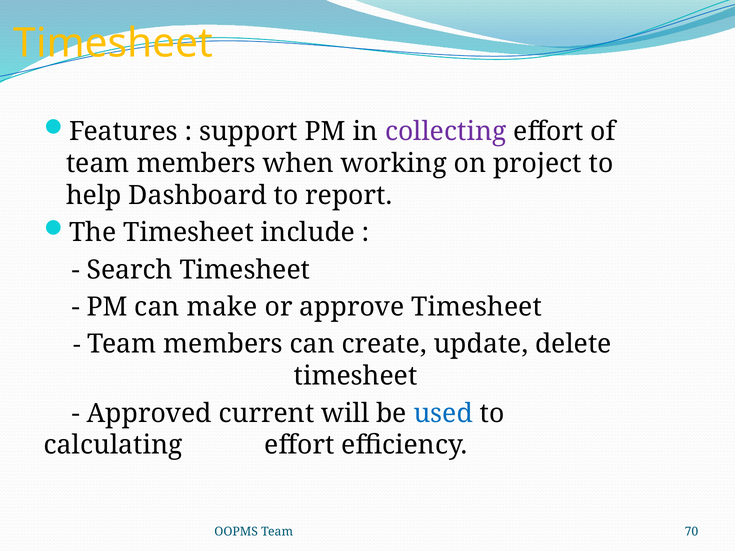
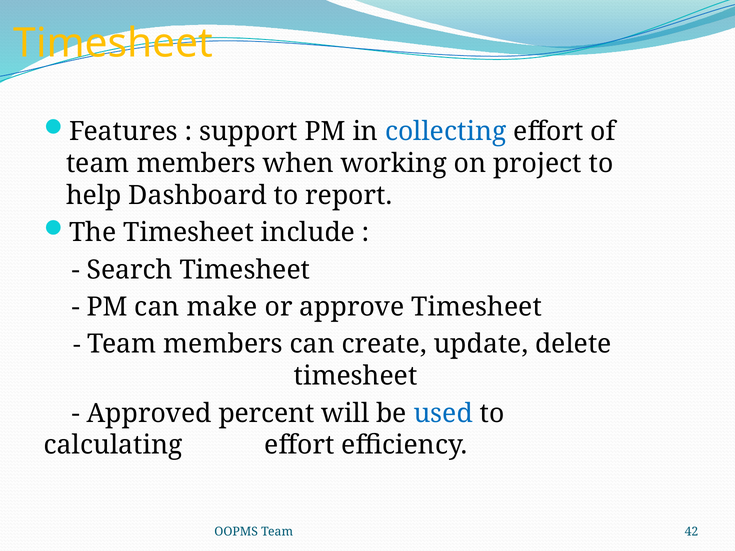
collecting colour: purple -> blue (446, 132)
current: current -> percent (267, 414)
70: 70 -> 42 (691, 532)
